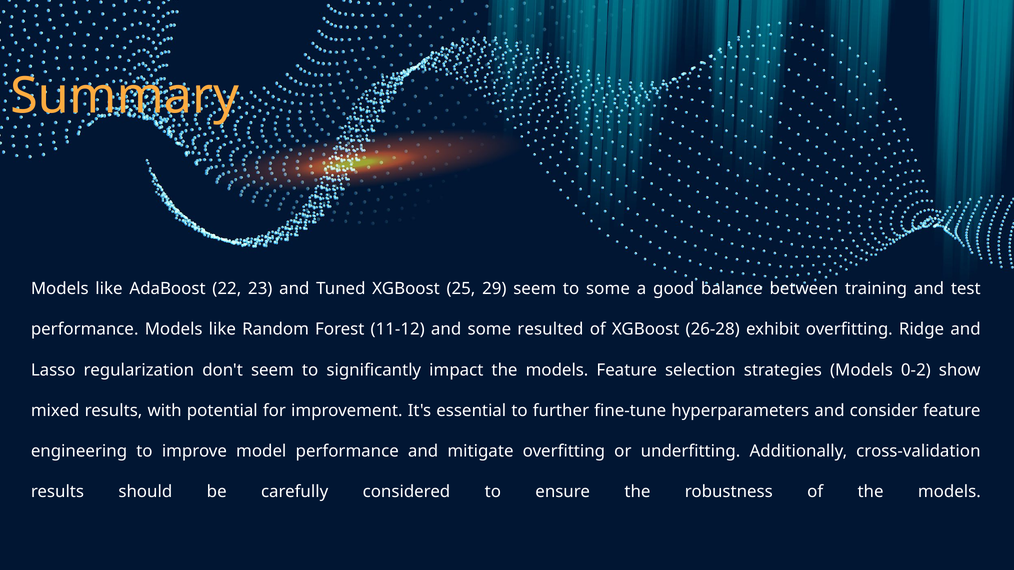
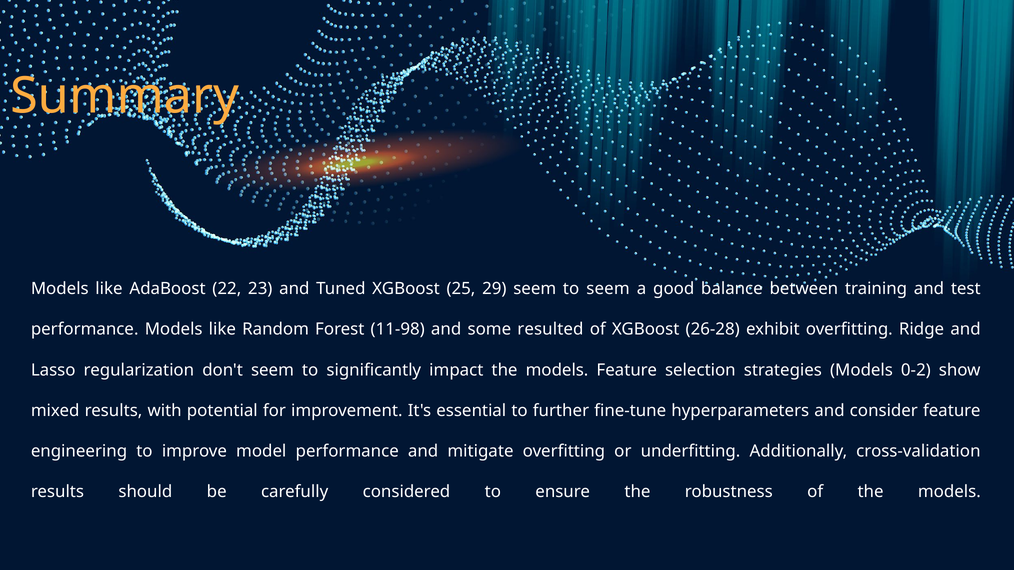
to some: some -> seem (608, 289)
11-12: 11-12 -> 11-98 (398, 330)
